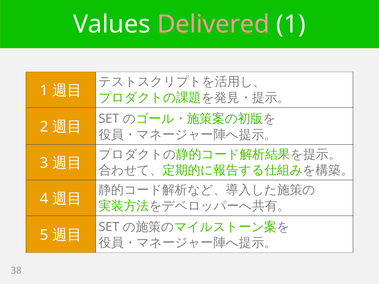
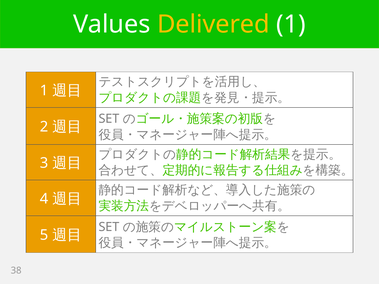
Delivered colour: pink -> yellow (213, 24)
